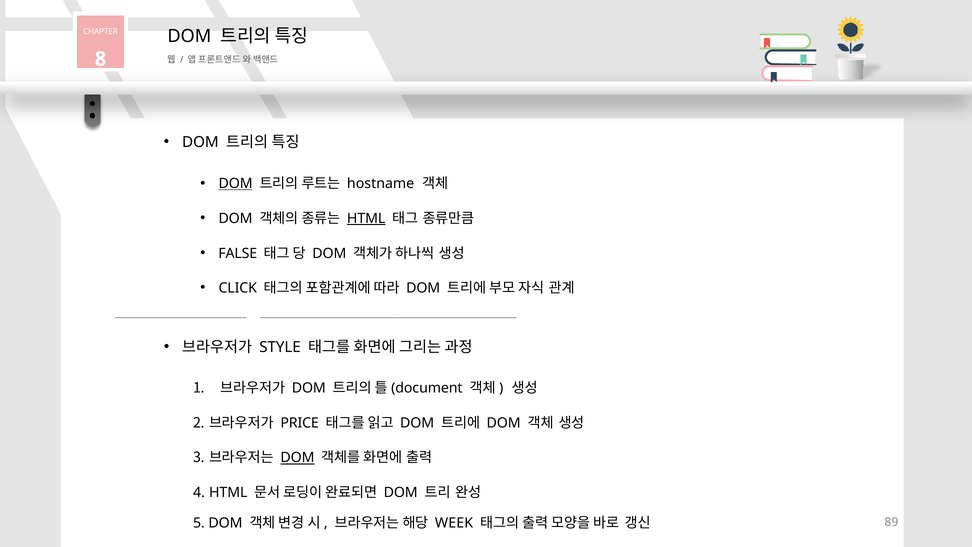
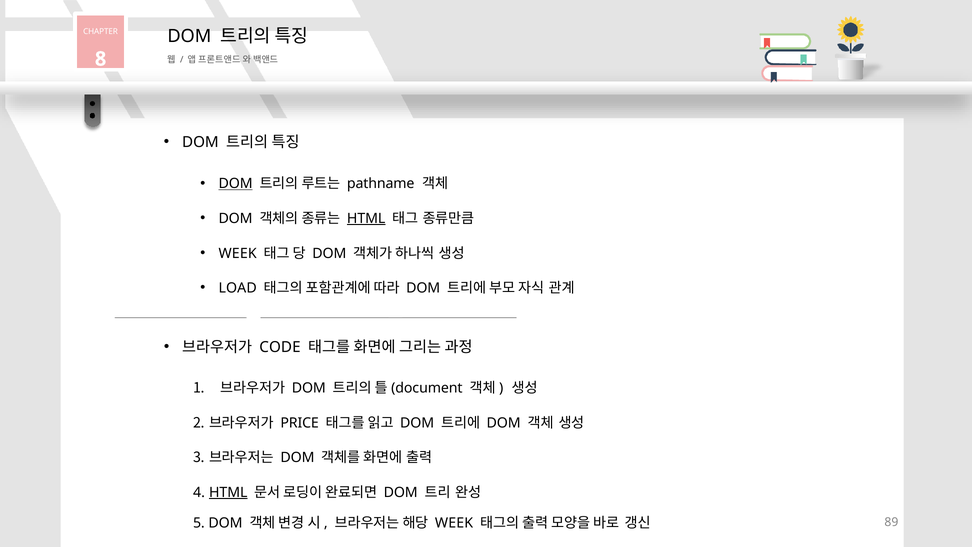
hostname: hostname -> pathname (381, 184)
FALSE: FALSE -> WEEK (238, 253)
CLICK: CLICK -> LOAD (238, 288)
STYLE: STYLE -> CODE (280, 347)
DOM underline: present -> none (297, 458)
HTML underline: none -> present (228, 492)
